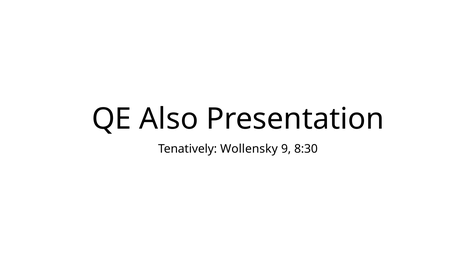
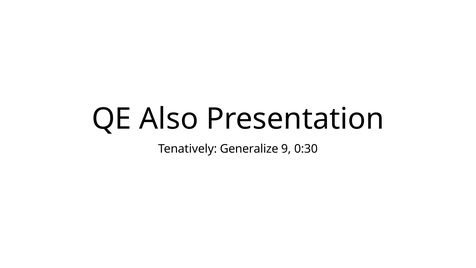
Wollensky: Wollensky -> Generalize (249, 149)
8:30: 8:30 -> 0:30 (306, 149)
